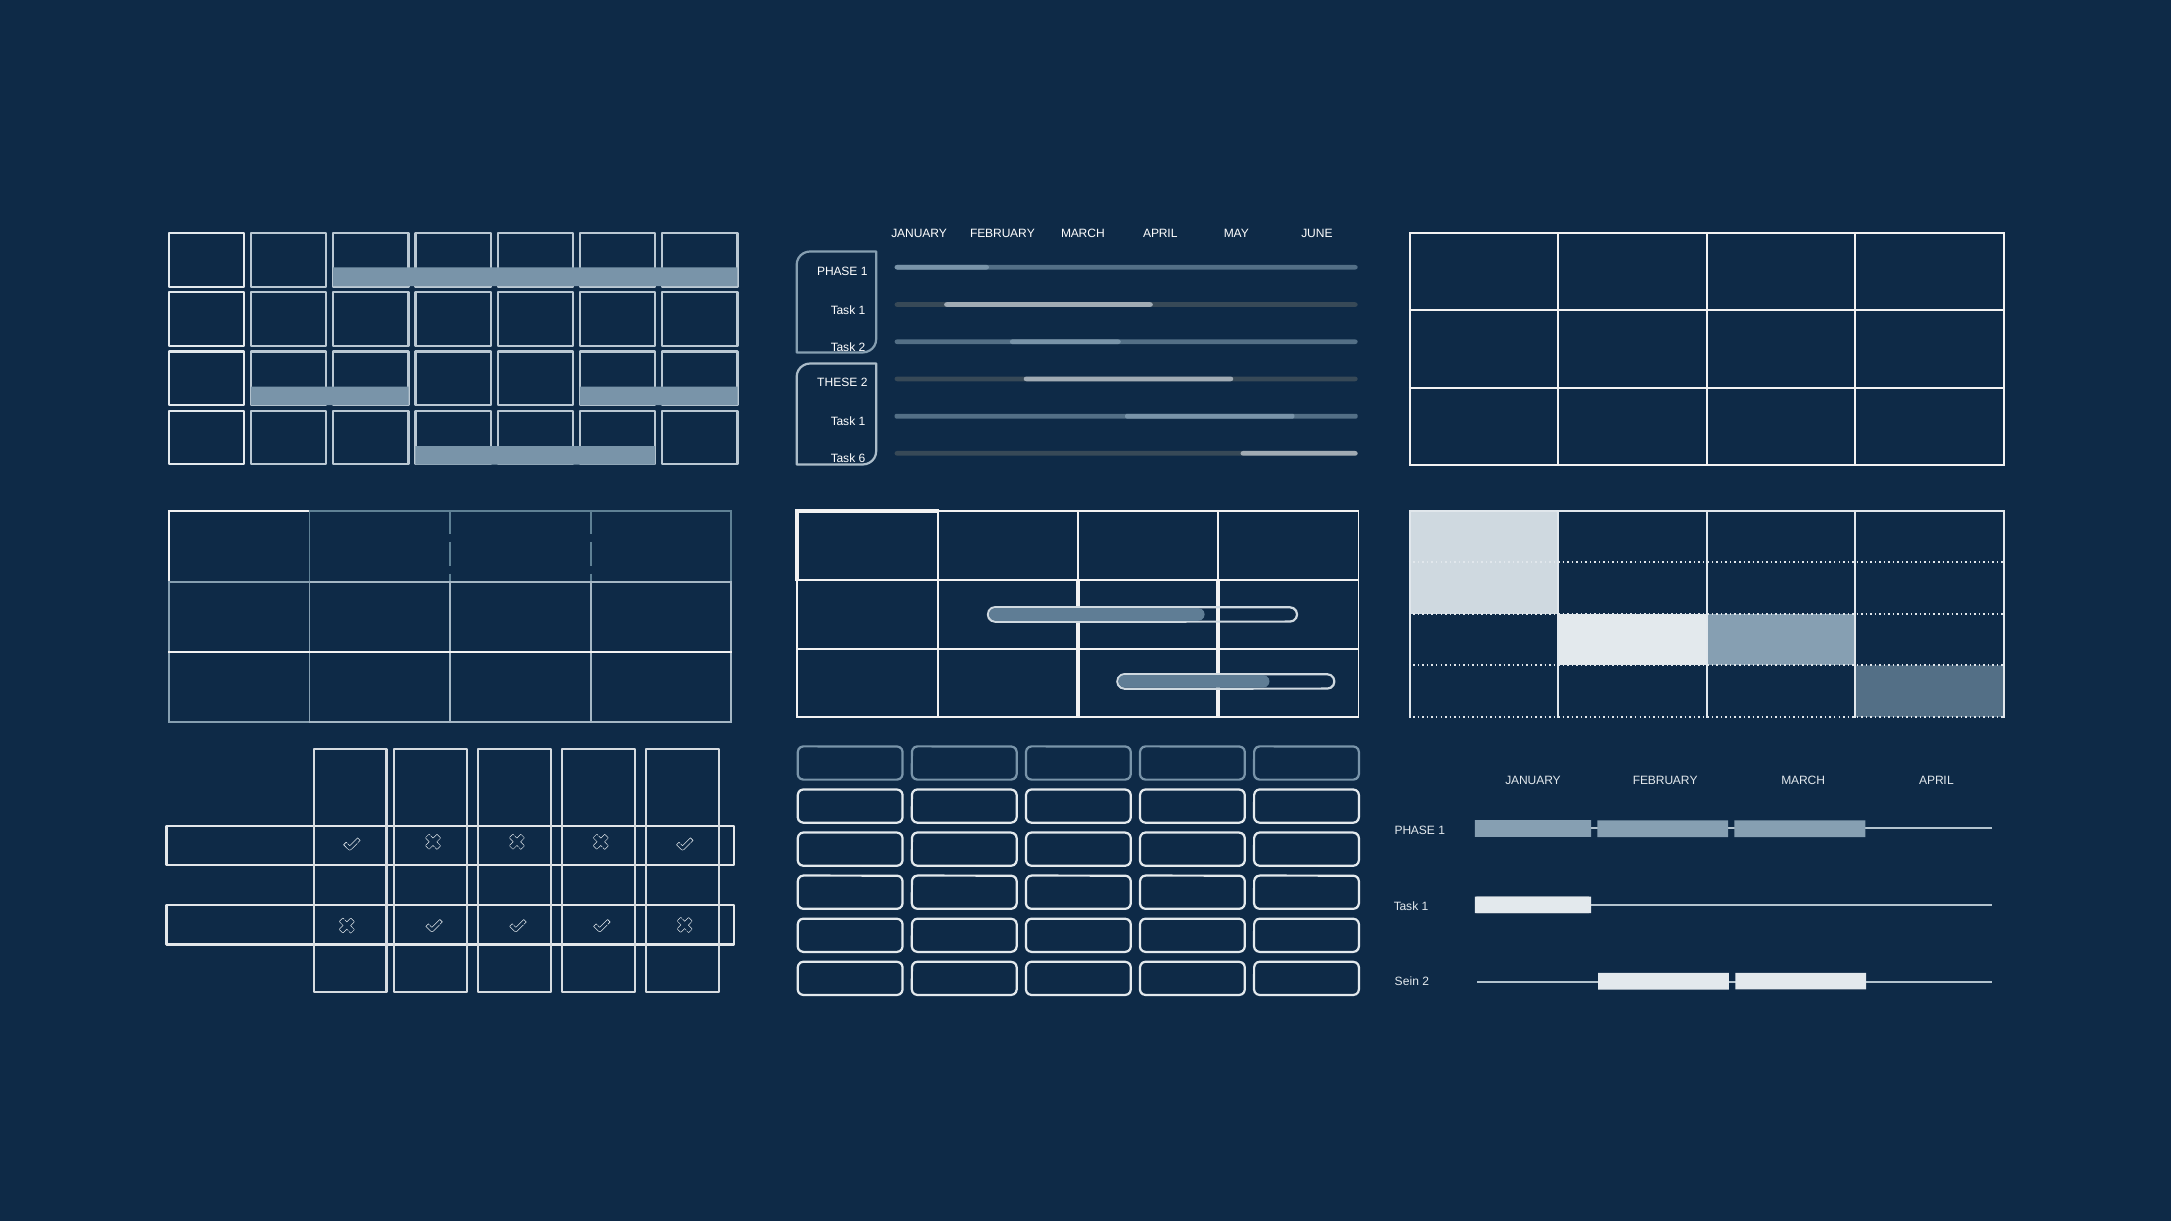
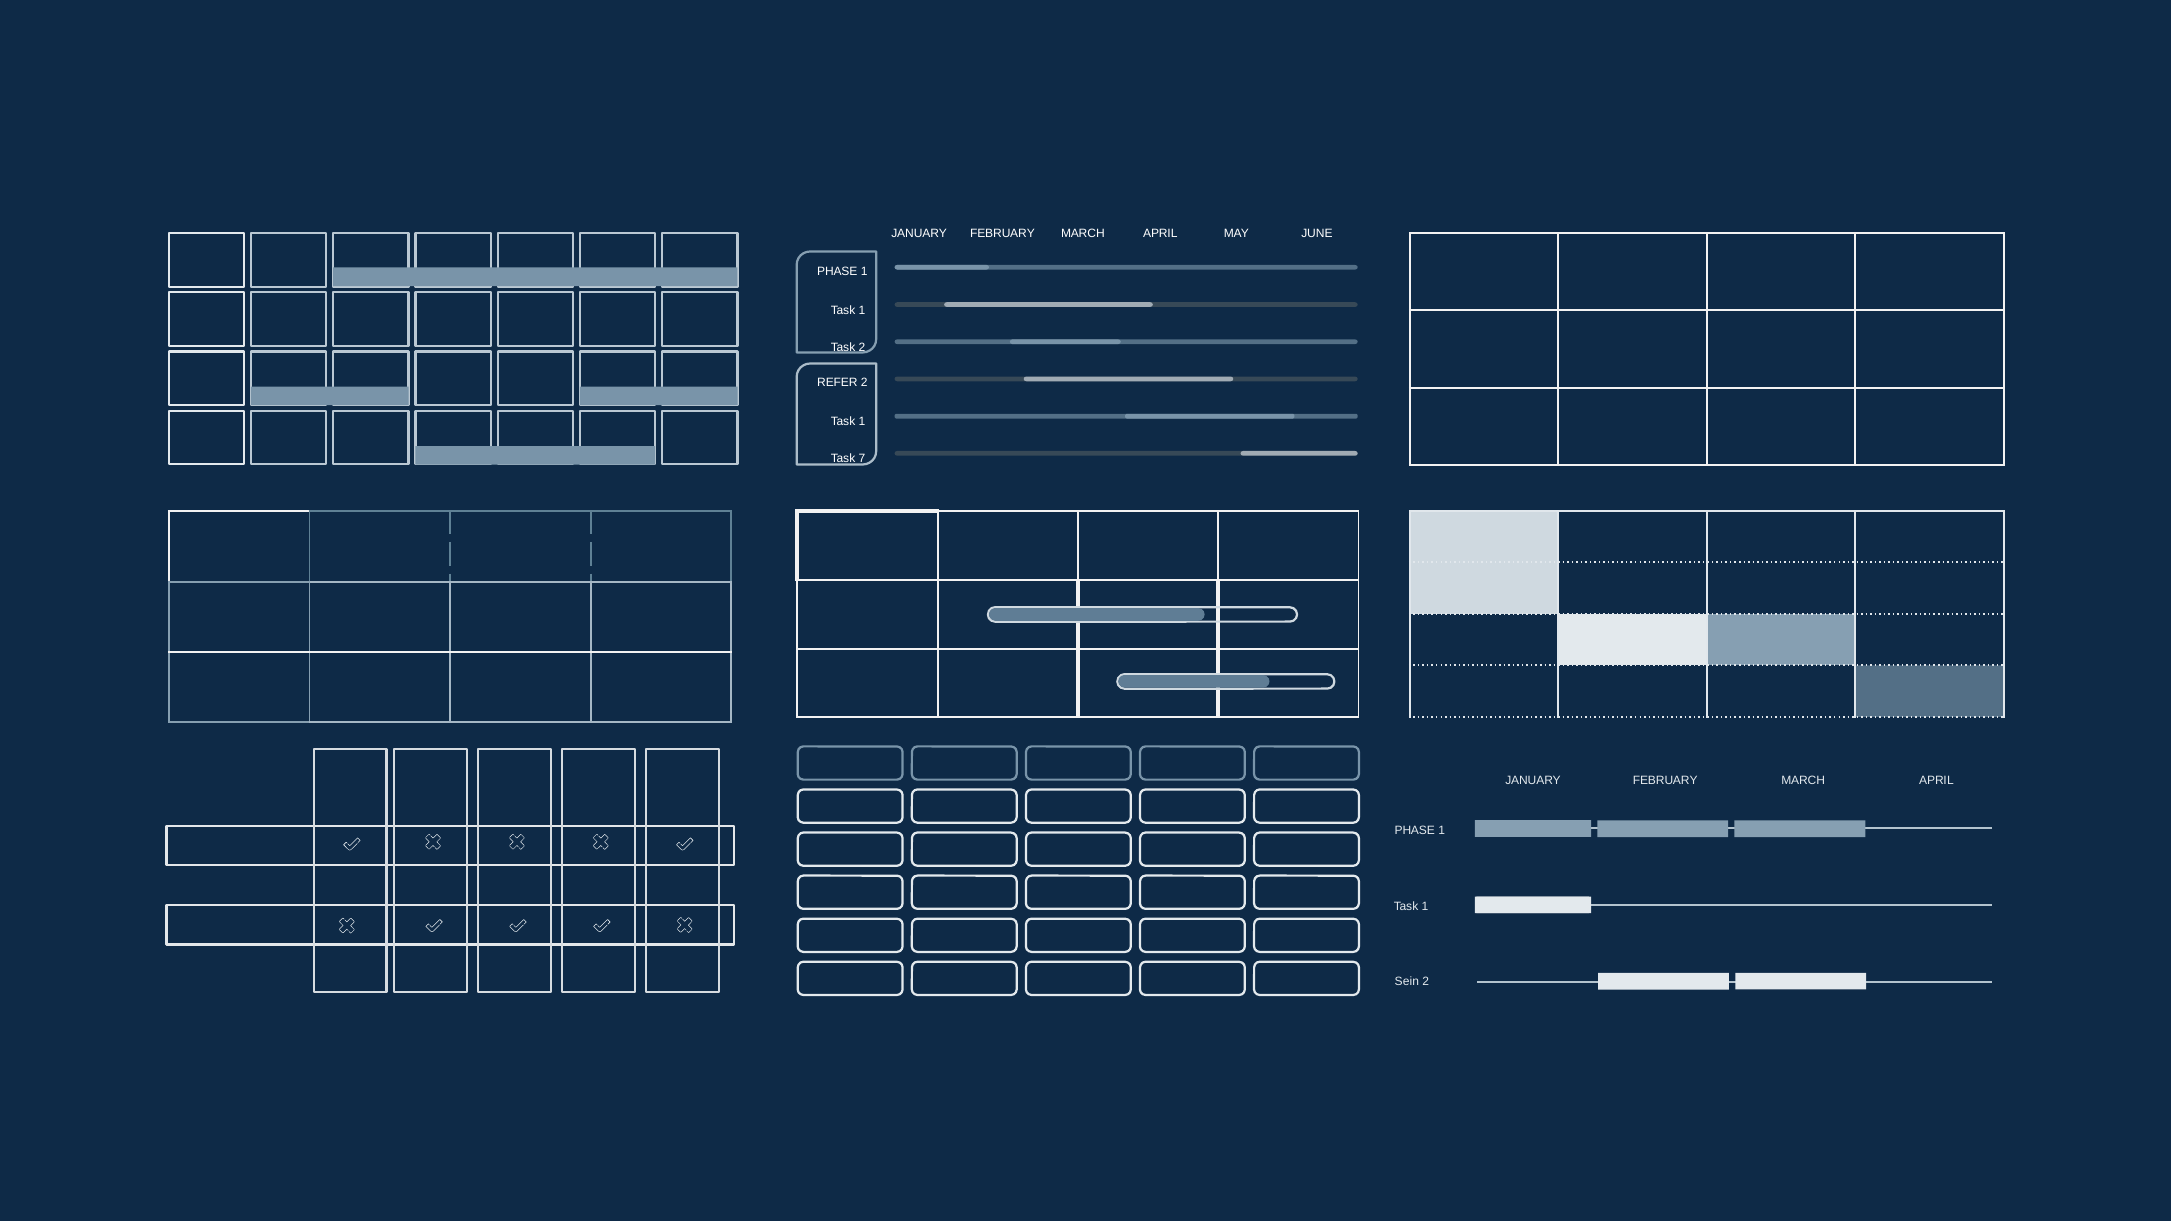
THESE: THESE -> REFER (837, 382)
6: 6 -> 7 (862, 459)
